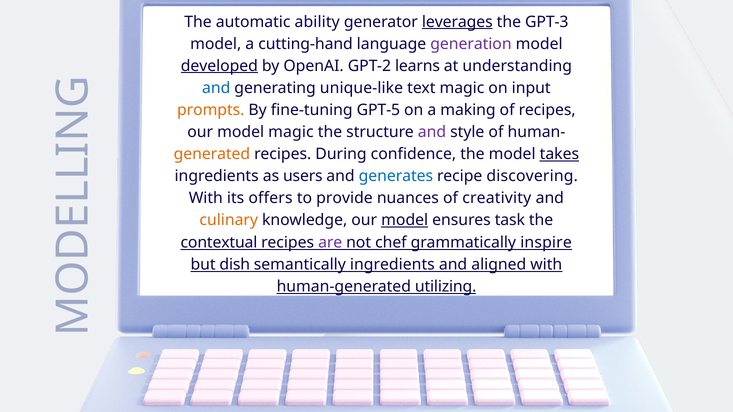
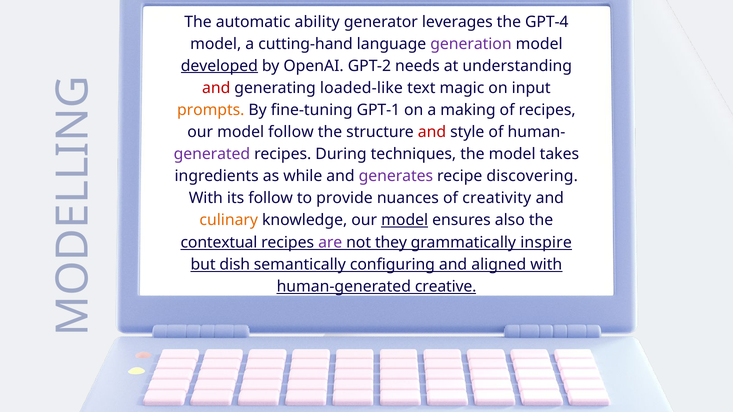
leverages underline: present -> none (457, 22)
GPT-3: GPT-3 -> GPT-4 (547, 22)
learns: learns -> needs (417, 66)
and colour: blue -> red (216, 88)
unique-like: unique-like -> loaded-like (361, 88)
GPT-5: GPT-5 -> GPT-1 (378, 110)
model magic: magic -> follow (291, 132)
and colour: purple -> red (432, 132)
generated colour: orange -> purple (212, 154)
confidence: confidence -> techniques (413, 154)
takes underline: present -> none (559, 154)
users: users -> while (303, 176)
generates colour: blue -> purple (396, 176)
its offers: offers -> follow (271, 198)
task: task -> also (510, 220)
chef: chef -> they (391, 242)
semantically ingredients: ingredients -> configuring (392, 265)
utilizing: utilizing -> creative (446, 287)
